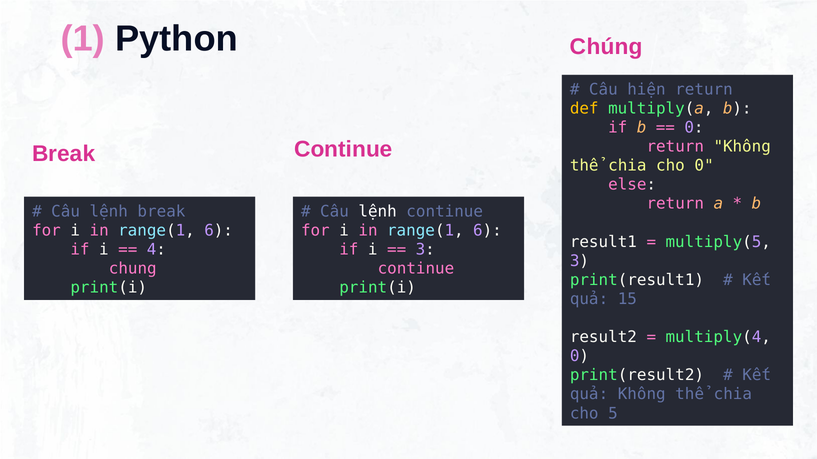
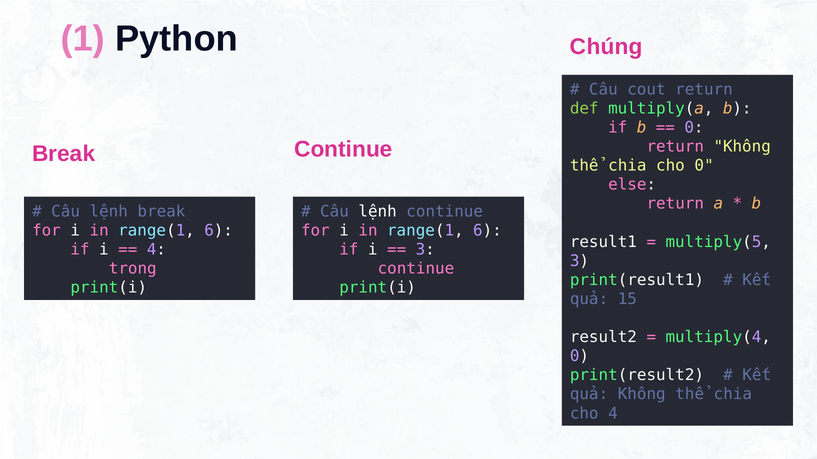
hiện: hiện -> cout (646, 90)
def colour: yellow -> light green (584, 109)
chung: chung -> trong (133, 269)
cho 5: 5 -> 4 (613, 414)
